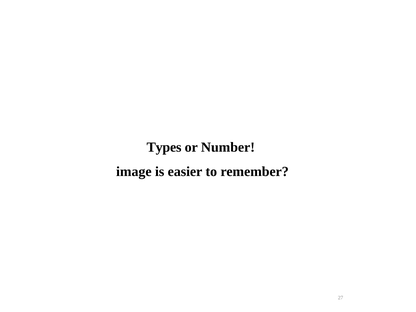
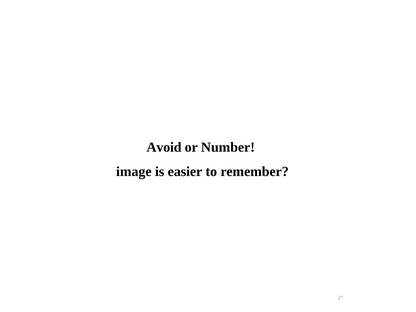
Types: Types -> Avoid (164, 147)
